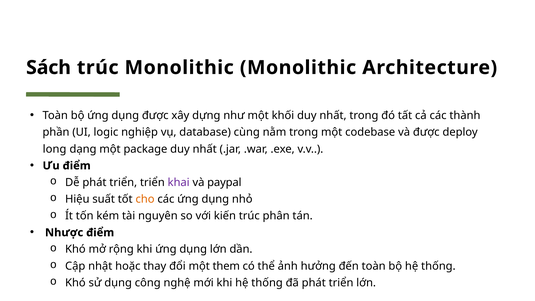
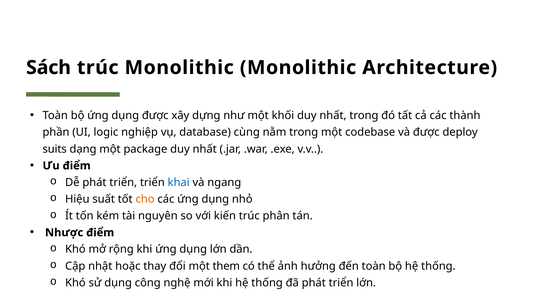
long: long -> suits (55, 149)
khai colour: purple -> blue (179, 182)
paypal: paypal -> ngang (224, 182)
